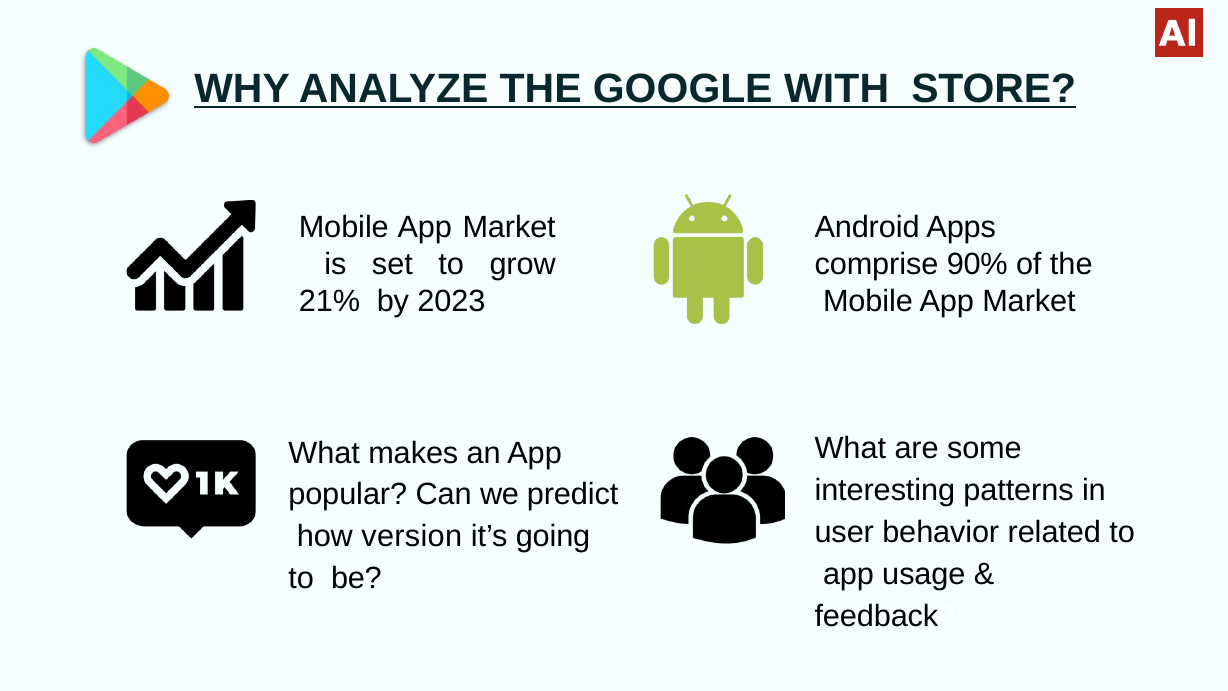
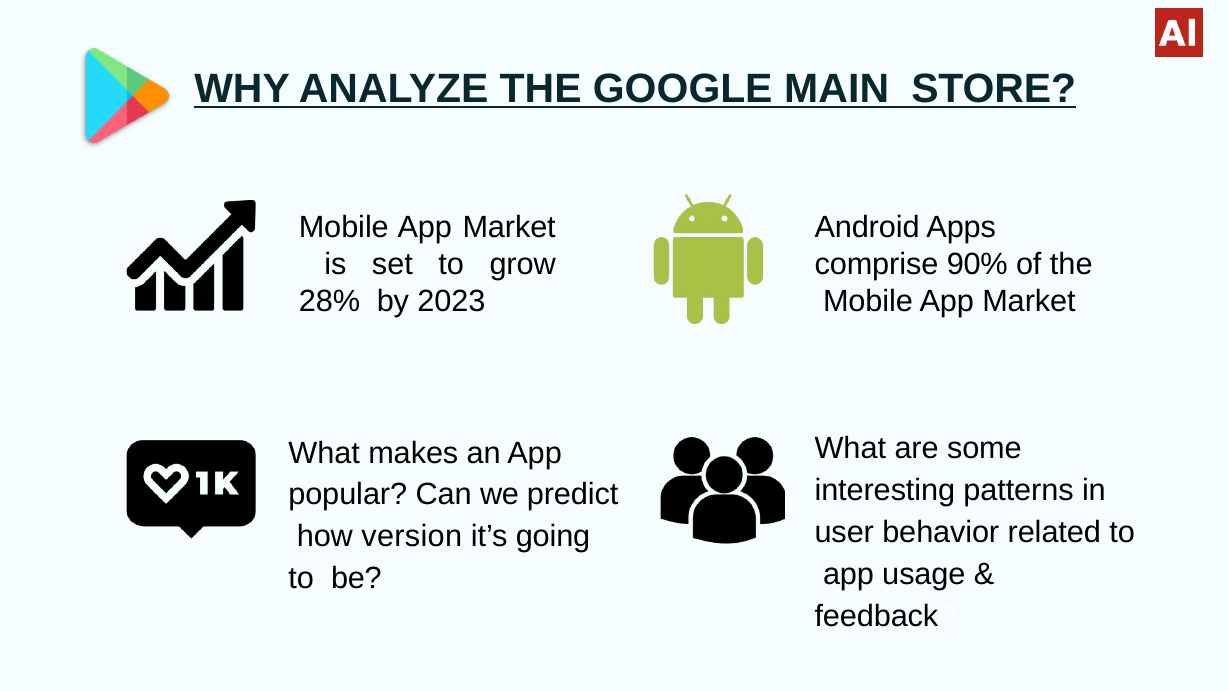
WITH: WITH -> MAIN (837, 89)
21%: 21% -> 28% (330, 301)
